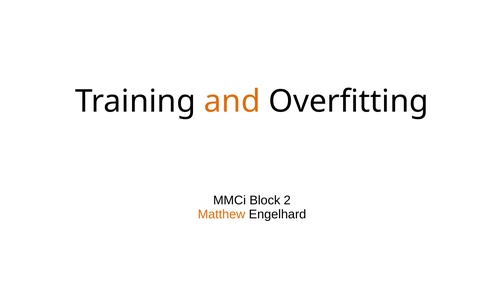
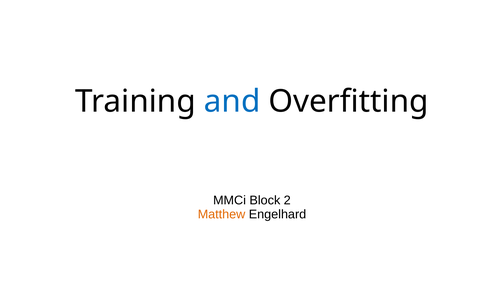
and colour: orange -> blue (232, 102)
